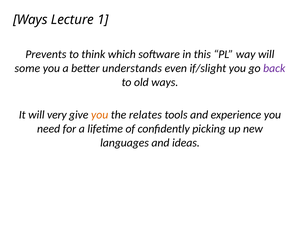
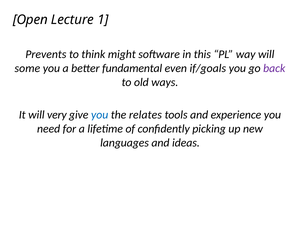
Ways: Ways -> Open (30, 20)
which: which -> might (122, 54)
understands: understands -> fundamental (132, 68)
if/slight: if/slight -> if/goals (208, 68)
you colour: orange -> blue (100, 115)
